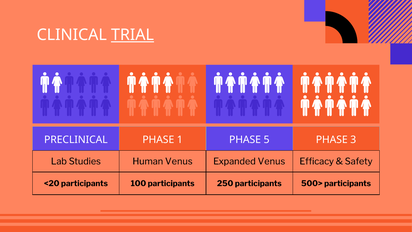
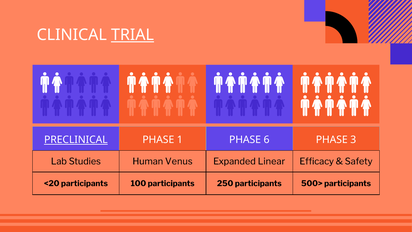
PRECLINICAL underline: none -> present (76, 140)
5: 5 -> 6 (267, 140)
Expanded Venus: Venus -> Linear (271, 161)
